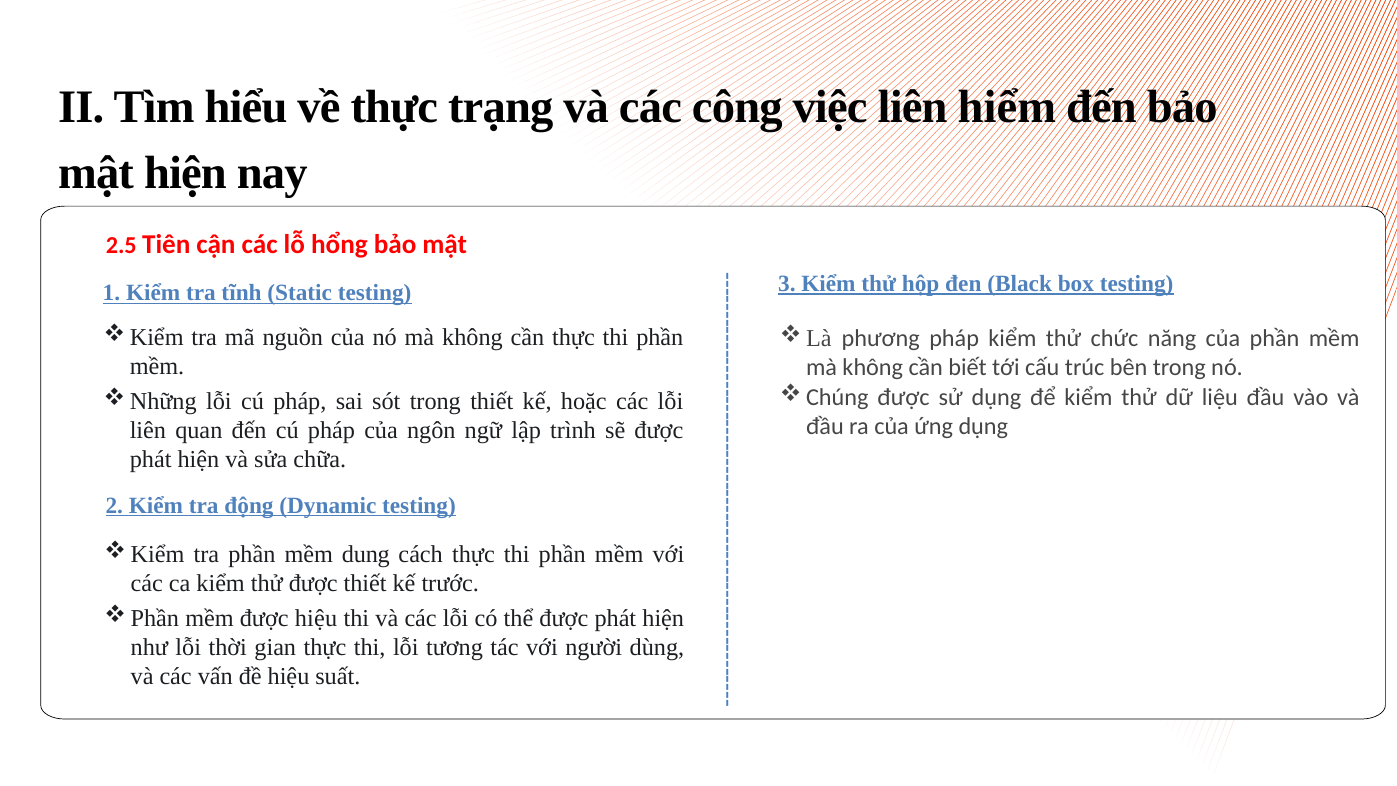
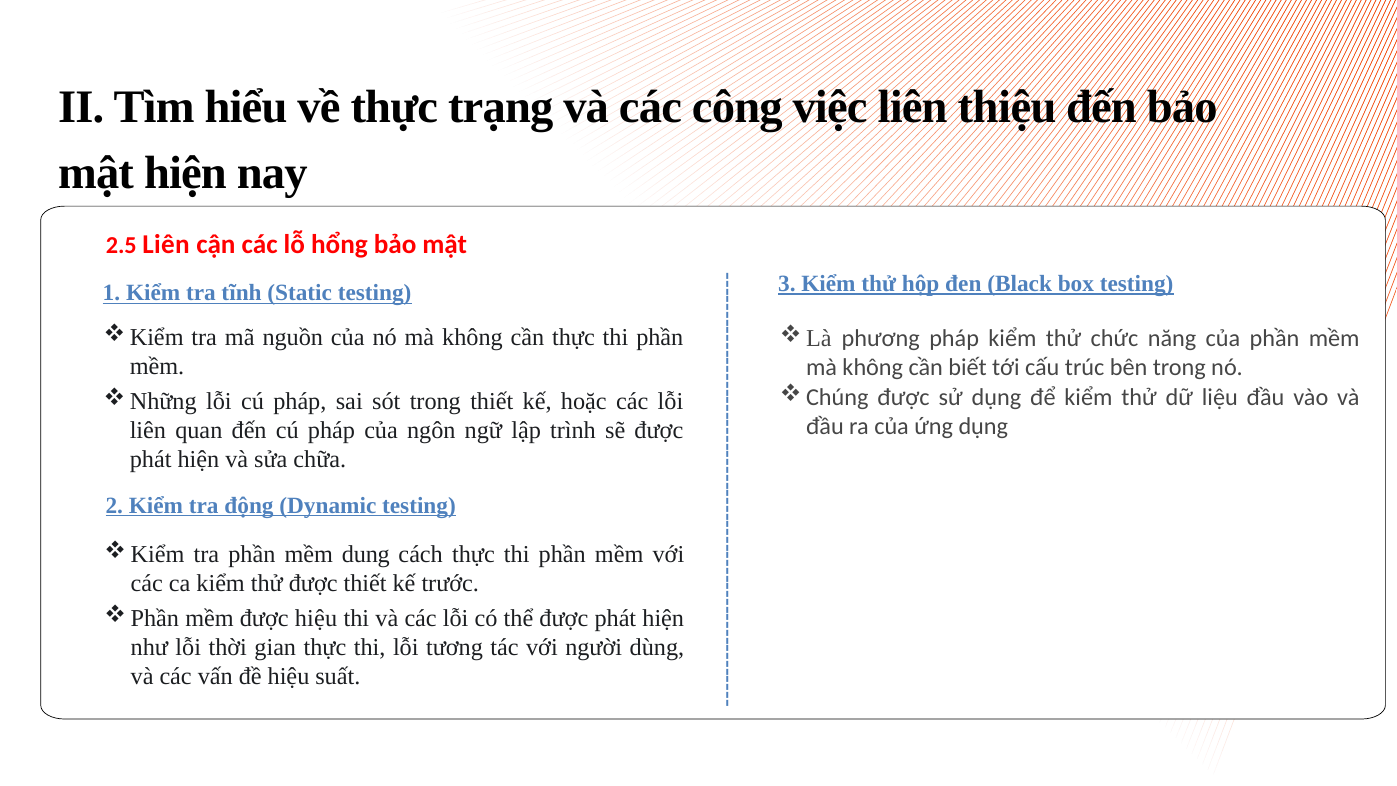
hiểm: hiểm -> thiệu (1007, 107)
2.5 Tiên: Tiên -> Liên (166, 244)
